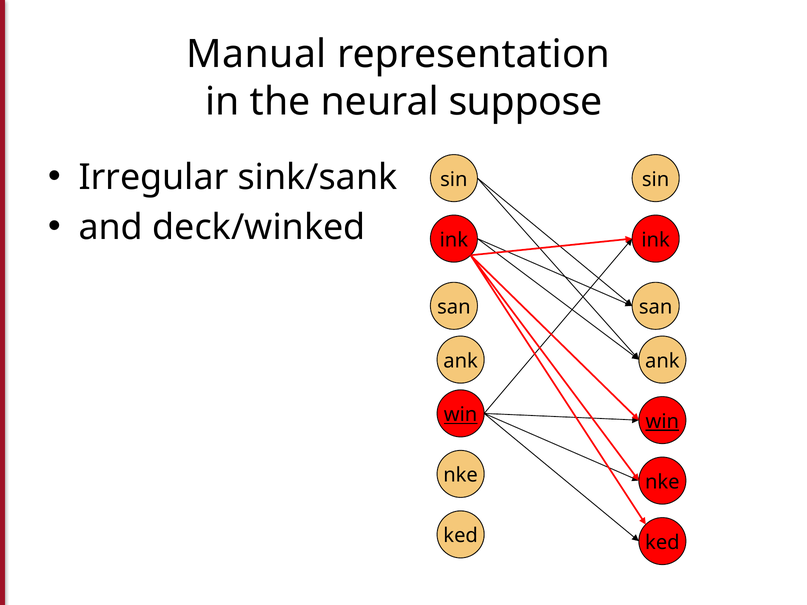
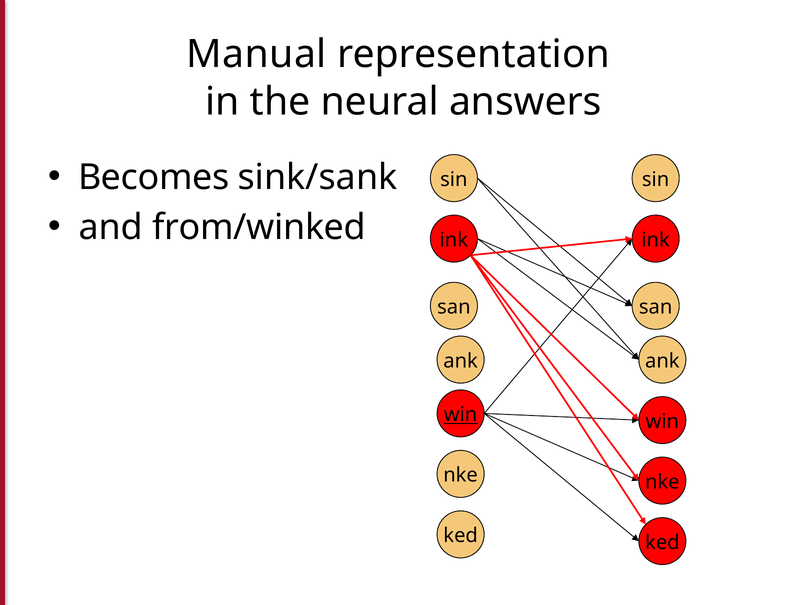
suppose: suppose -> answers (525, 102)
Irregular: Irregular -> Becomes (154, 177)
deck/winked: deck/winked -> from/winked (259, 227)
win underline: present -> none (662, 422)
